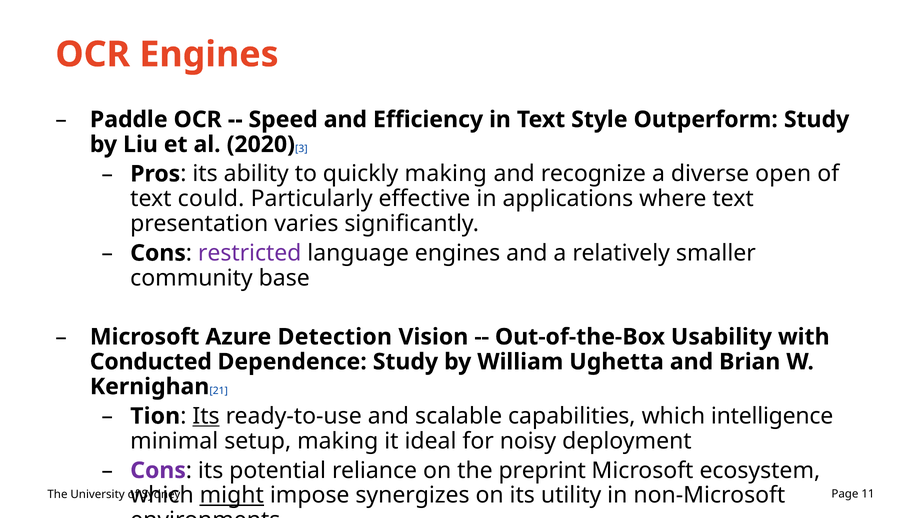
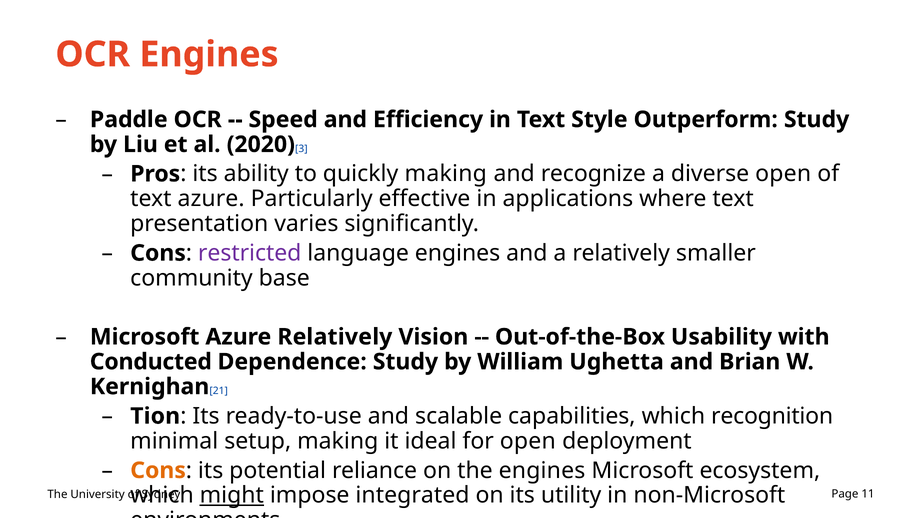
text could: could -> azure (211, 199)
Azure Detection: Detection -> Relatively (335, 337)
Its underline: present -> none (206, 417)
intelligence: intelligence -> recognition (772, 417)
for noisy: noisy -> open (528, 442)
Cons colour: purple -> orange (158, 471)
the preprint: preprint -> engines (542, 471)
synergizes: synergizes -> integrated (413, 496)
